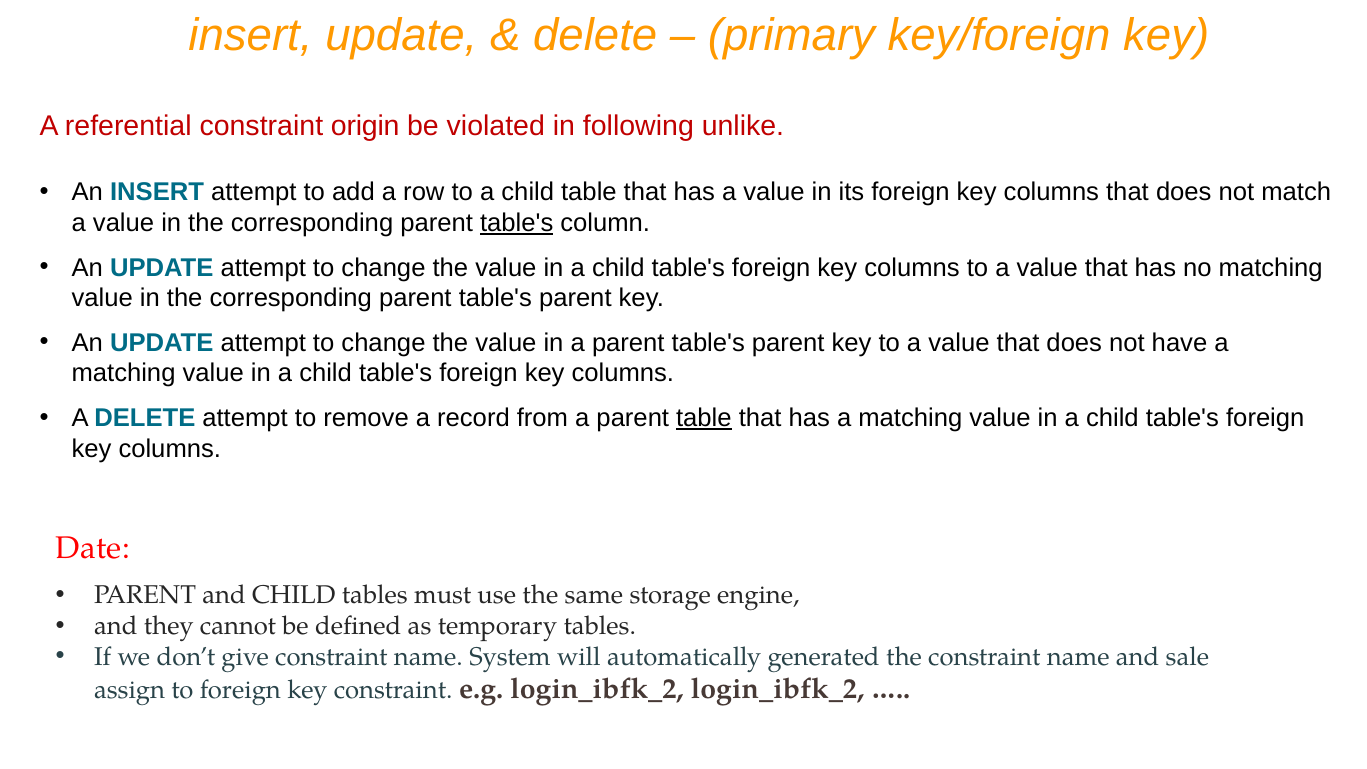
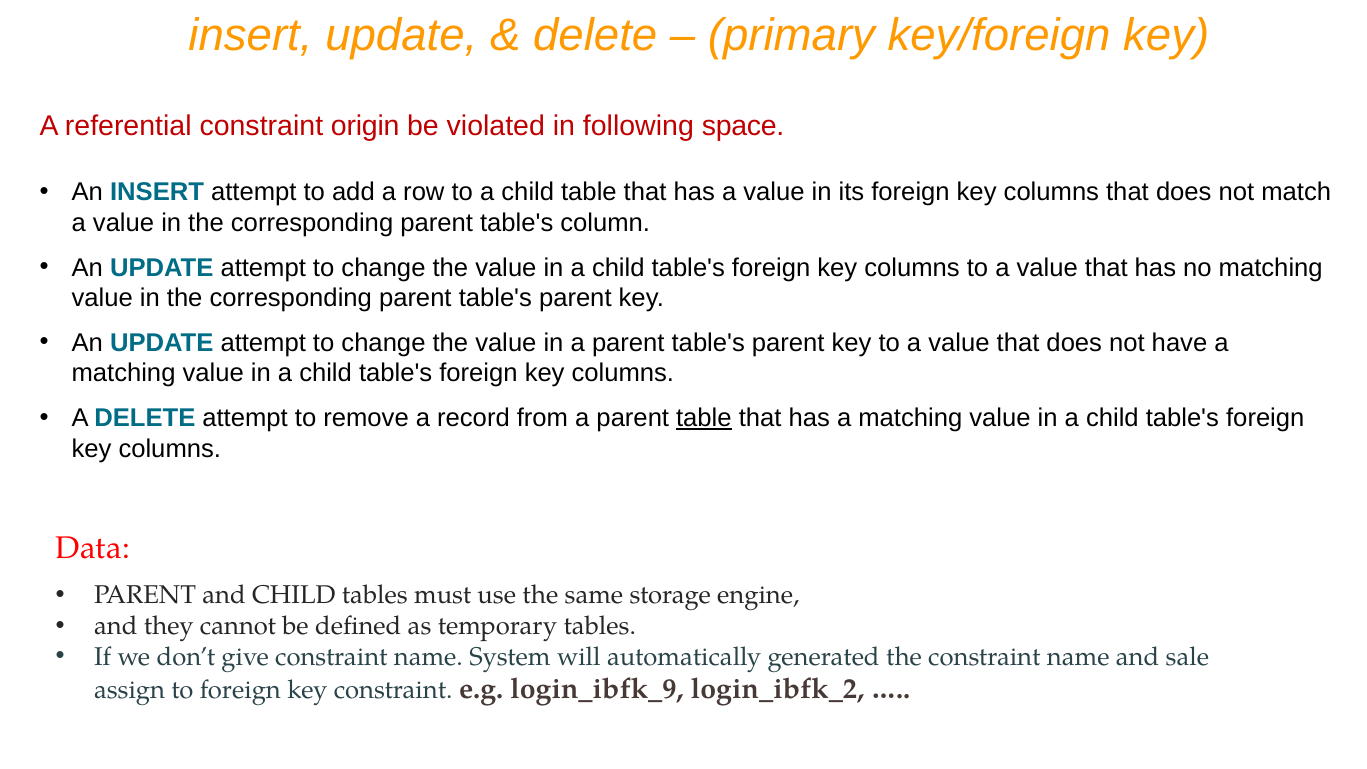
unlike: unlike -> space (743, 126)
table's underline: present -> none (517, 223)
Date: Date -> Data (93, 548)
e.g login_ibfk_2: login_ibfk_2 -> login_ibfk_9 (597, 689)
